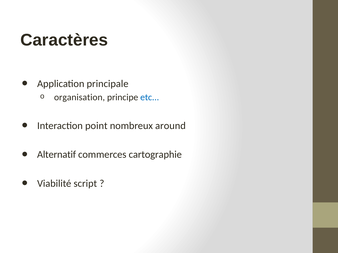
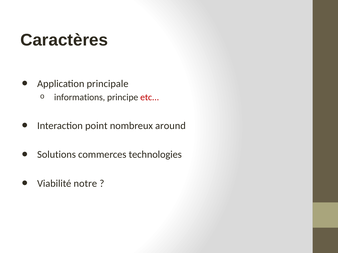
organisation: organisation -> informations (80, 98)
etc colour: blue -> red (150, 98)
Alternatif: Alternatif -> Solutions (57, 155)
cartographie: cartographie -> technologies (155, 155)
script: script -> notre (85, 184)
